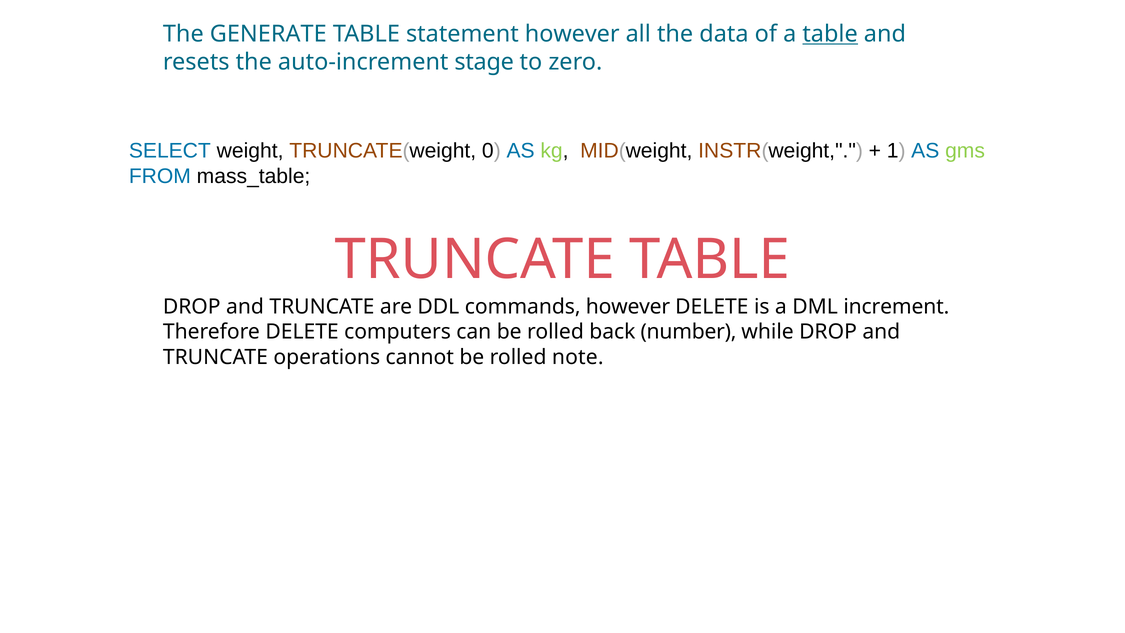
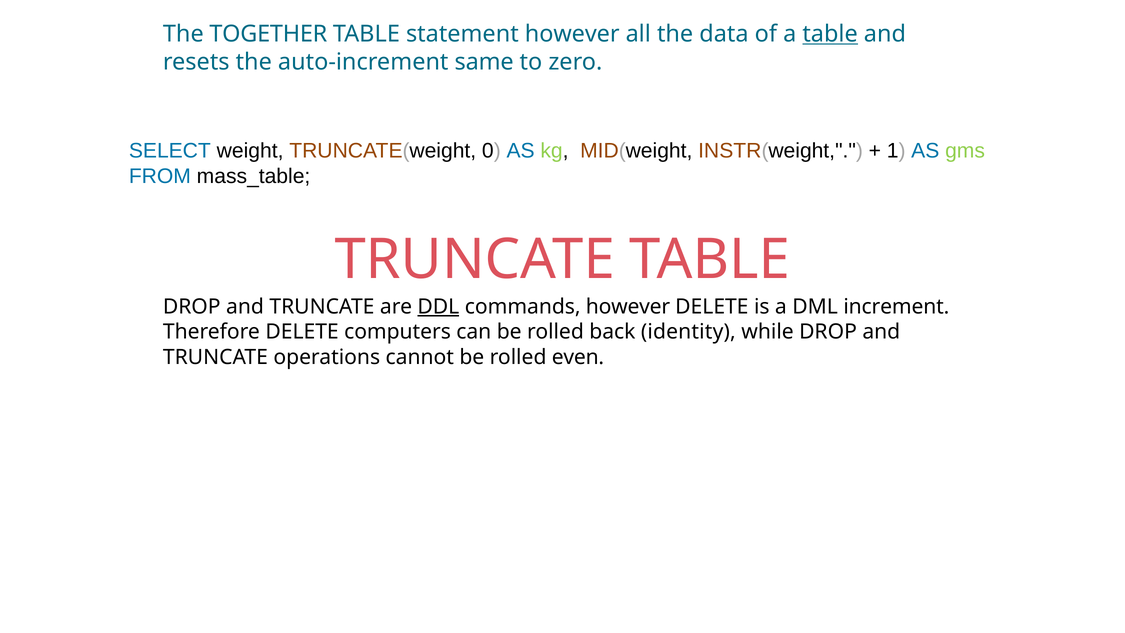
GENERATE: GENERATE -> TOGETHER (268, 34)
stage: stage -> same (484, 62)
DDL underline: none -> present (438, 307)
number: number -> identity (688, 332)
note: note -> even (578, 357)
